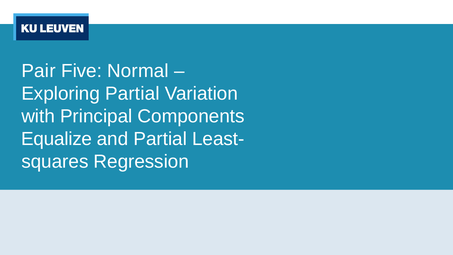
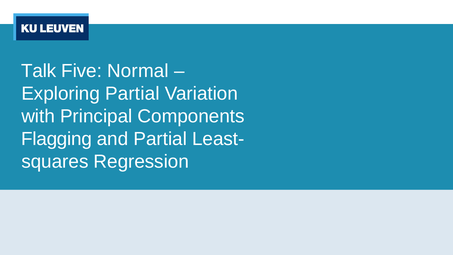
Pair: Pair -> Talk (39, 71)
Equalize: Equalize -> Flagging (57, 139)
